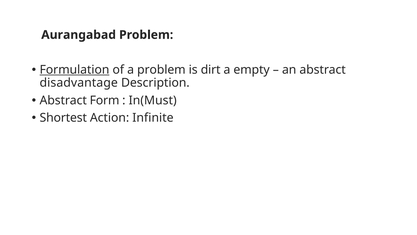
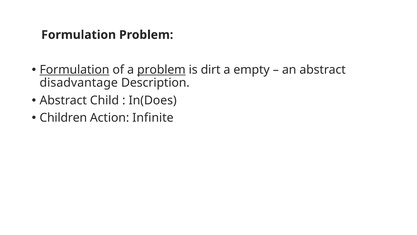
Aurangabad: Aurangabad -> Formulation (79, 35)
problem underline: none -> present (161, 70)
Form: Form -> Child (104, 100)
In(Must: In(Must -> In(Does (153, 100)
Shortest: Shortest -> Children (63, 118)
